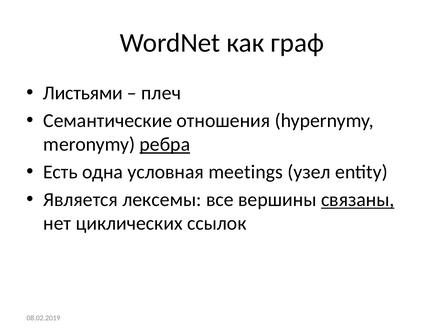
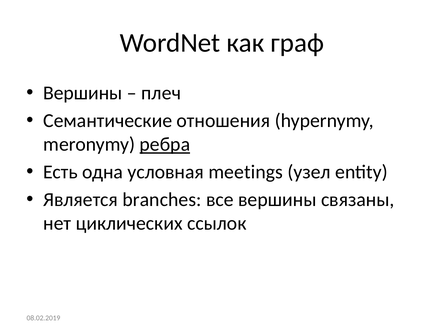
Листьями: Листьями -> Вершины (83, 93)
лексемы: лексемы -> branches (162, 200)
связаны underline: present -> none (358, 200)
